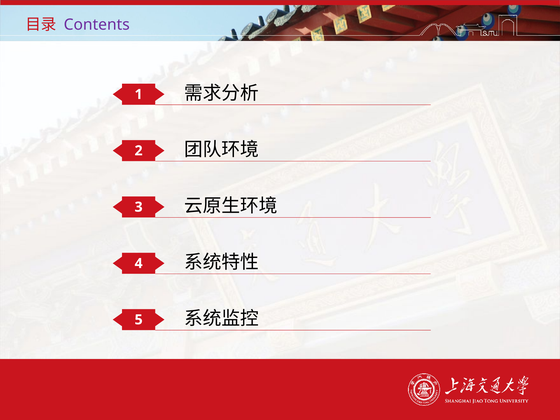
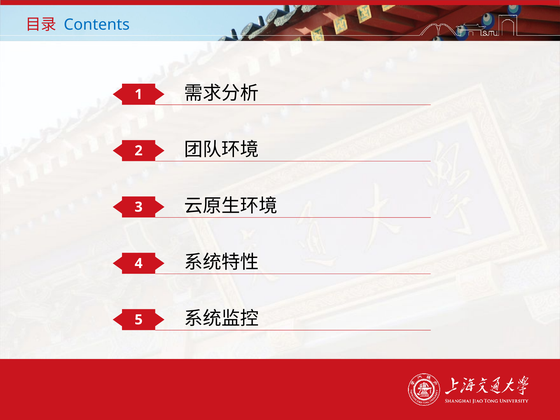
Contents colour: purple -> blue (97, 25)
